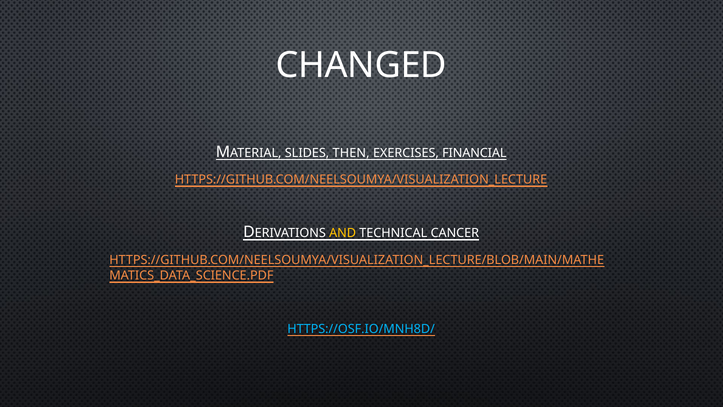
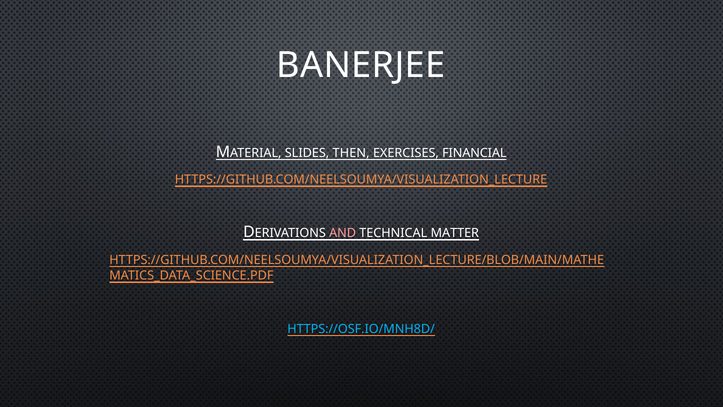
CHANGED: CHANGED -> BANERJEE (361, 65)
AND colour: yellow -> pink (343, 233)
CANCER: CANCER -> MATTER (455, 233)
